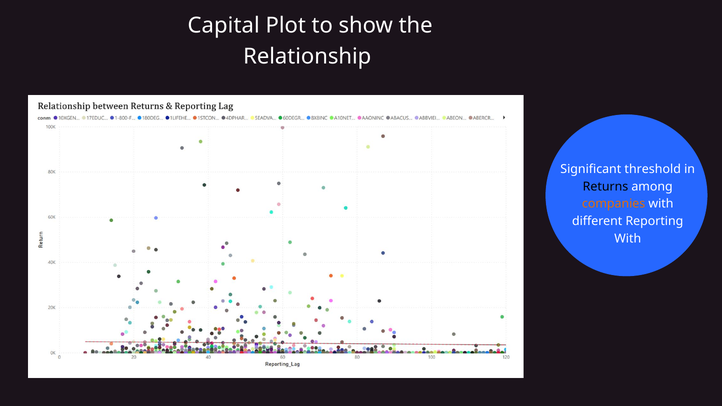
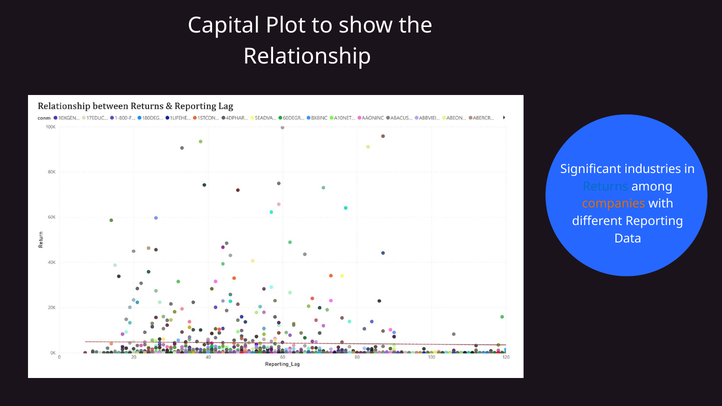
threshold: threshold -> industries (653, 169)
Returns colour: black -> blue (605, 187)
With: With -> Data (628, 239)
